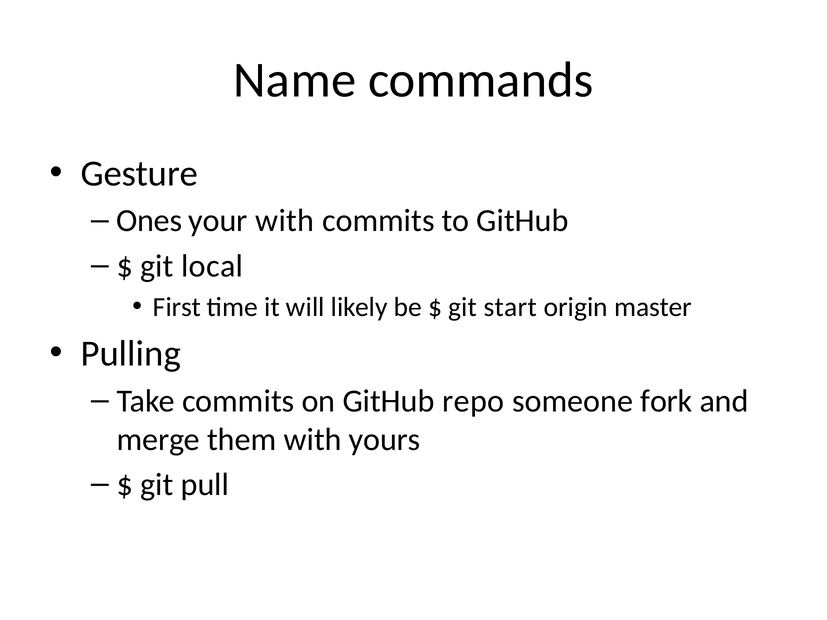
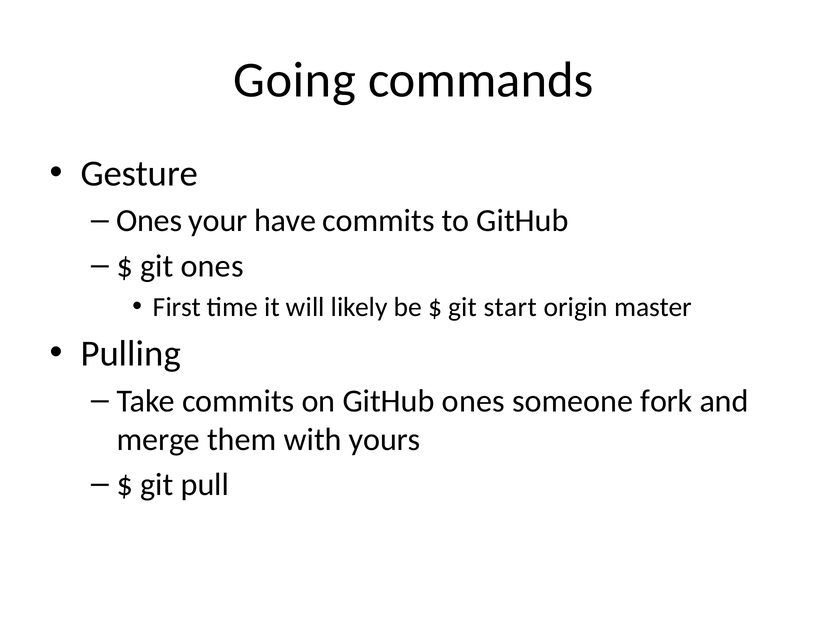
Name: Name -> Going (295, 80)
your with: with -> have (285, 221)
git local: local -> ones (212, 266)
GitHub repo: repo -> ones (473, 401)
